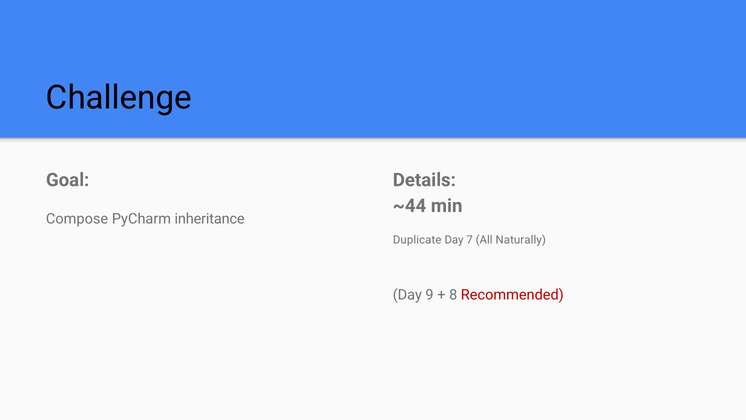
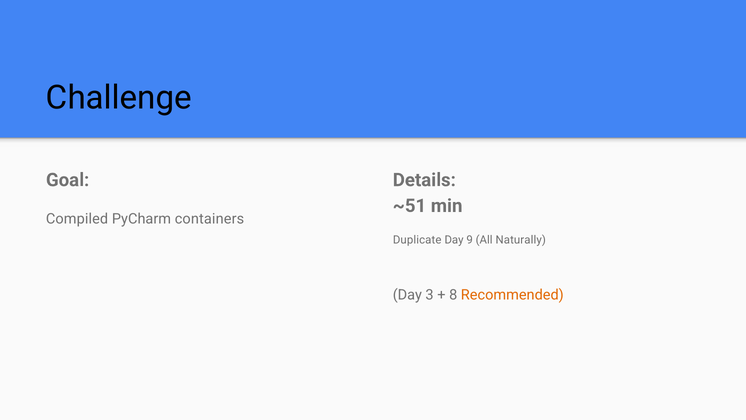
~44: ~44 -> ~51 (410, 206)
Compose: Compose -> Compiled (77, 219)
inheritance: inheritance -> containers (209, 219)
7: 7 -> 9 (470, 240)
9: 9 -> 3 (430, 295)
Recommended colour: red -> orange (512, 295)
